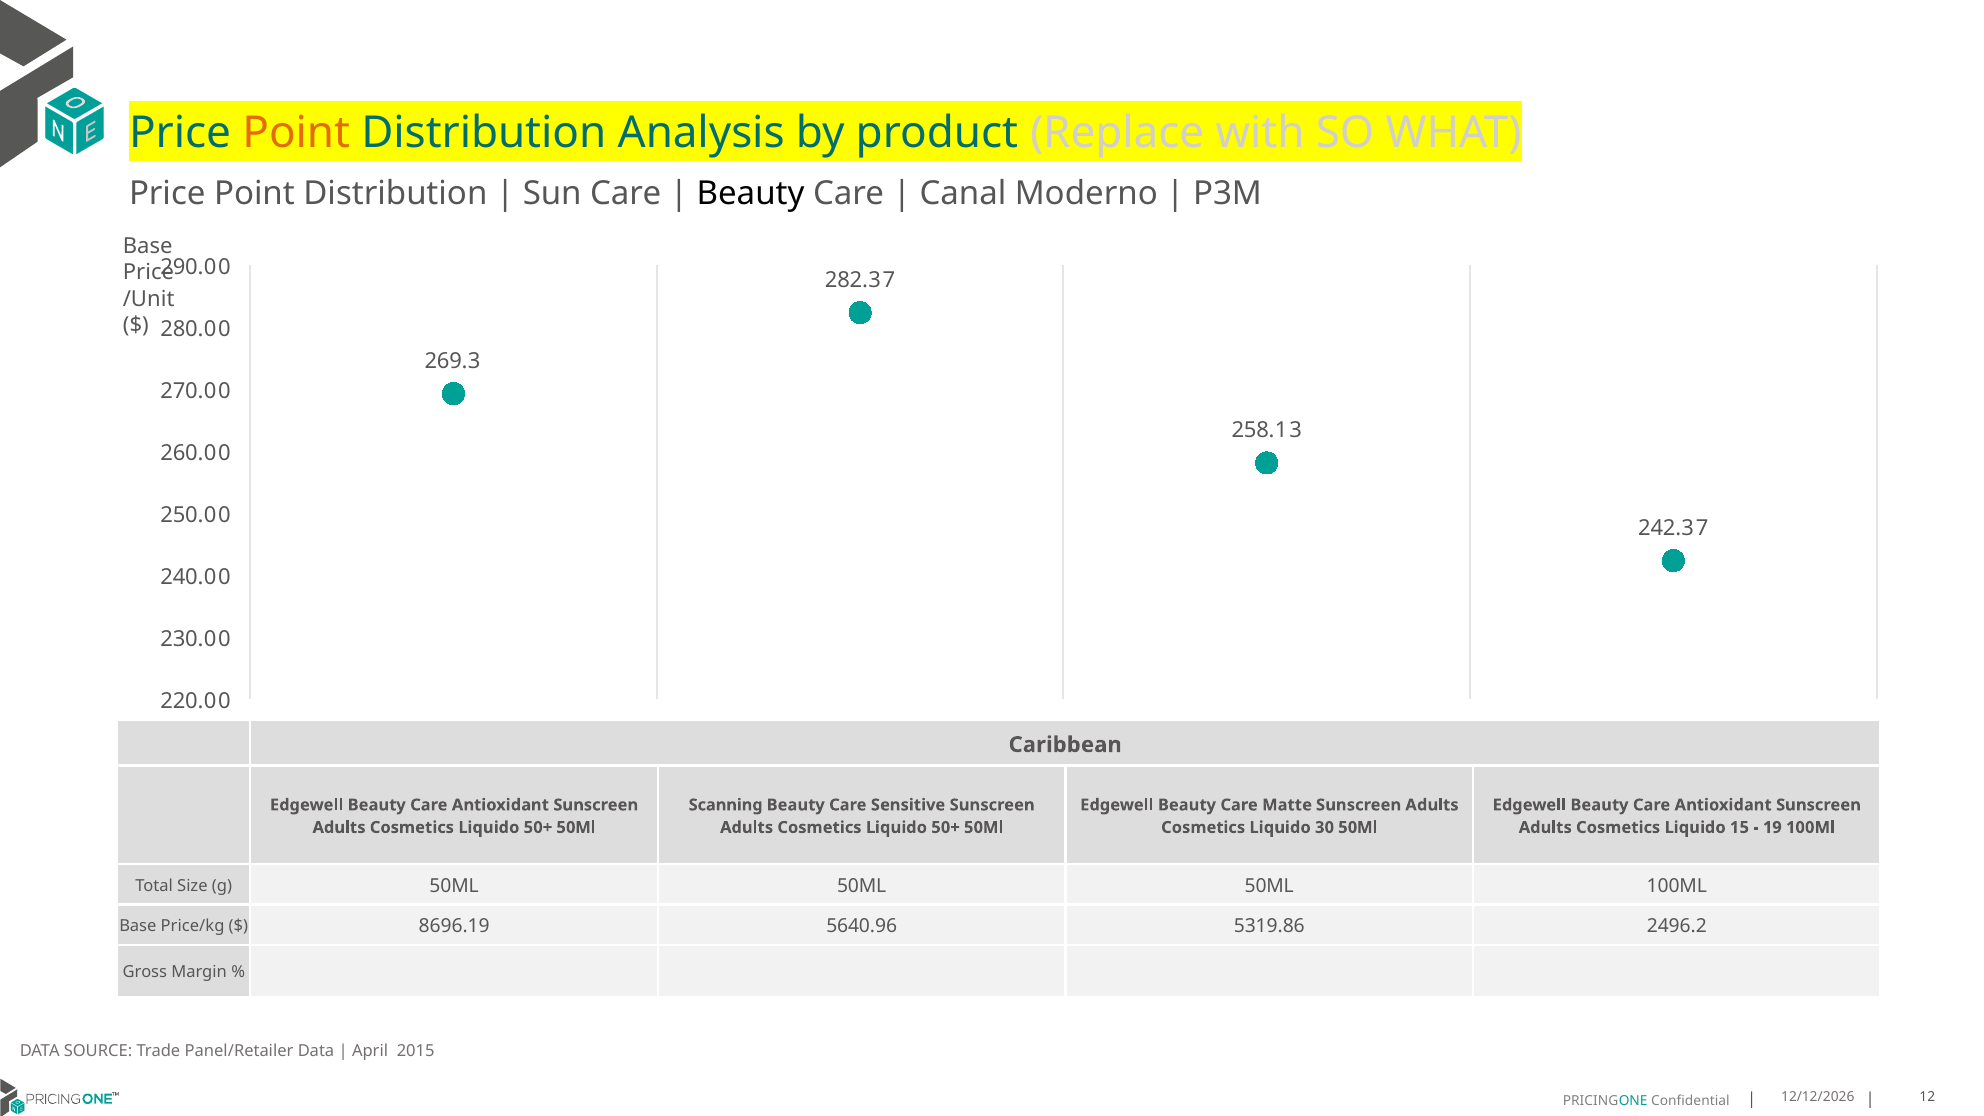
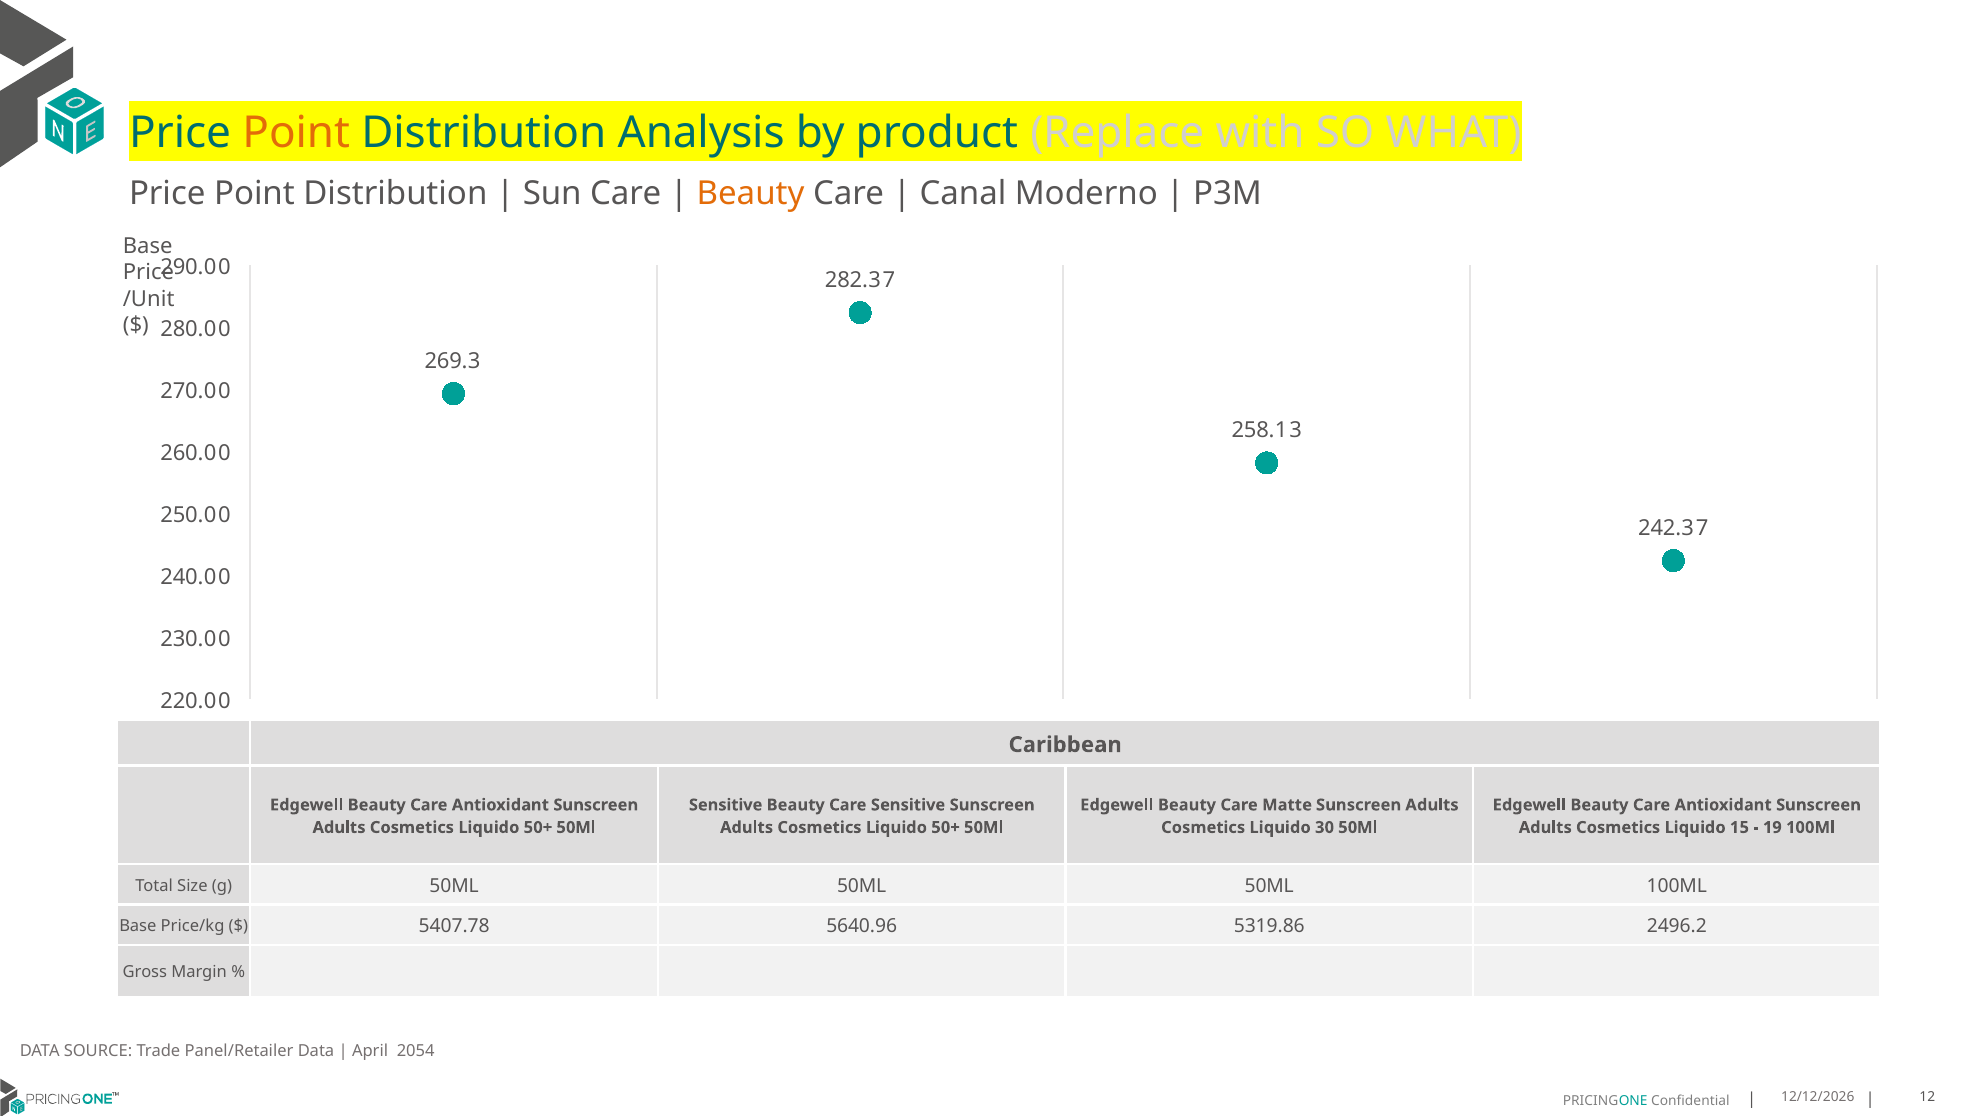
Beauty colour: black -> orange (751, 193)
Scanning: Scanning -> Sensitive (726, 805)
8696.19: 8696.19 -> 5407.78 (454, 927)
2015: 2015 -> 2054 (416, 1051)
